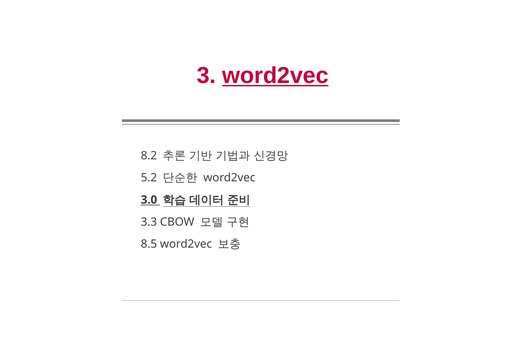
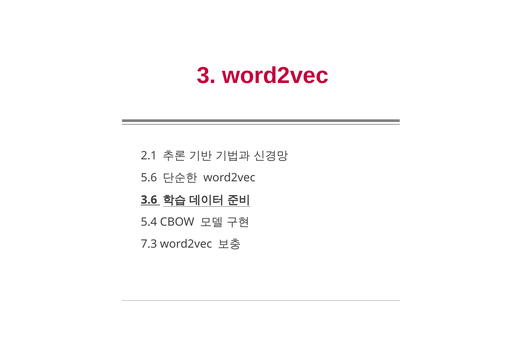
word2vec underline: present -> none (275, 76)
8.2: 8.2 -> 2.1 (149, 155)
5.2: 5.2 -> 5.6 (149, 178)
3.0: 3.0 -> 3.6 (149, 200)
3.3: 3.3 -> 5.4 (149, 222)
8.5: 8.5 -> 7.3 (149, 244)
